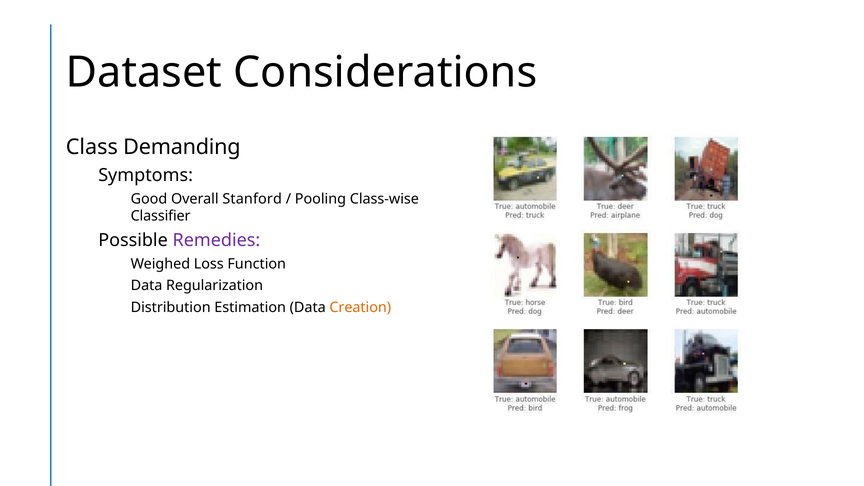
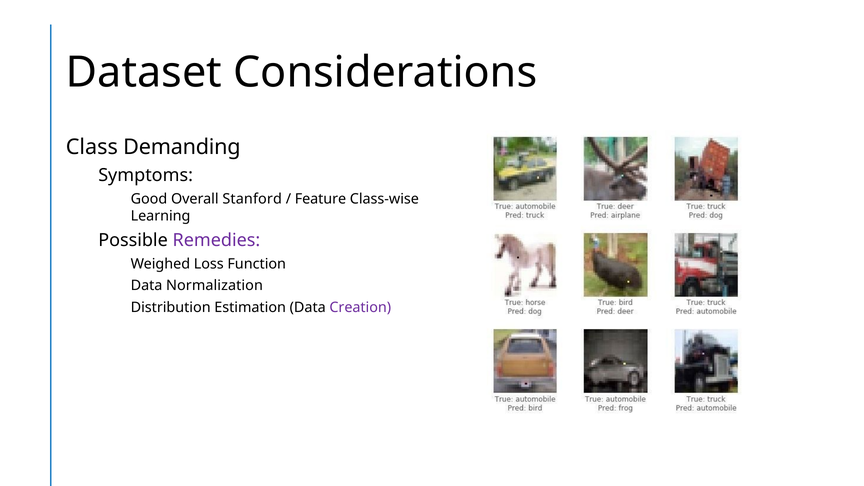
Pooling: Pooling -> Feature (320, 199)
Classifier: Classifier -> Learning (161, 216)
Regularization: Regularization -> Normalization (214, 286)
Creation colour: orange -> purple (360, 307)
